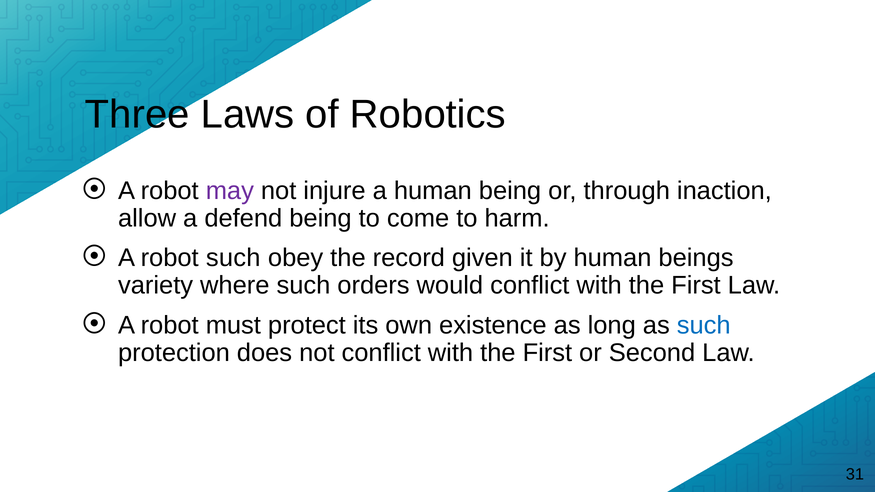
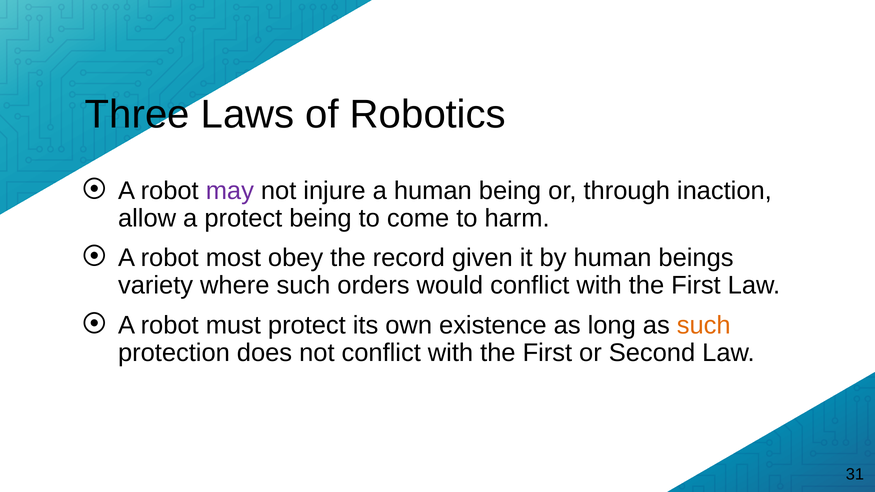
a defend: defend -> protect (243, 218)
robot such: such -> most (233, 258)
such colour: blue -> orange (704, 325)
